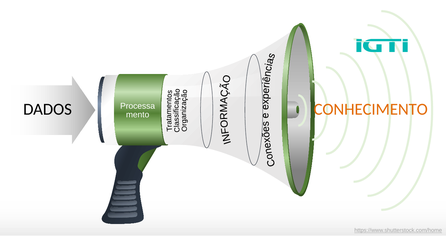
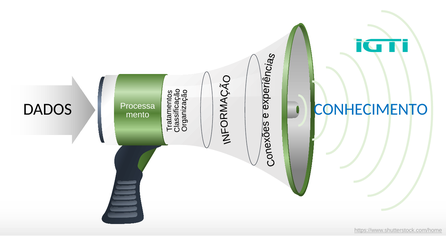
CONHECIMENTO colour: orange -> blue (371, 109)
